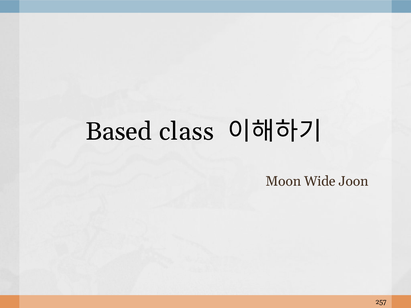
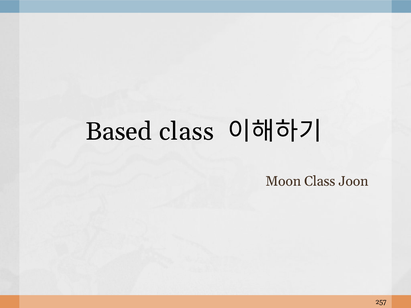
Moon Wide: Wide -> Class (320, 181)
